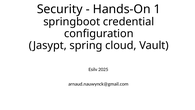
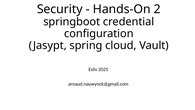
1: 1 -> 2 (157, 9)
